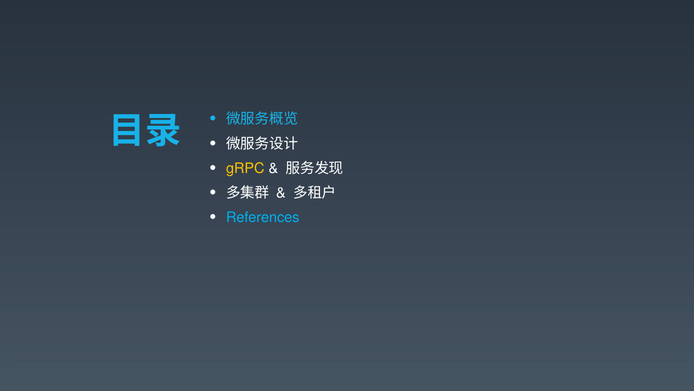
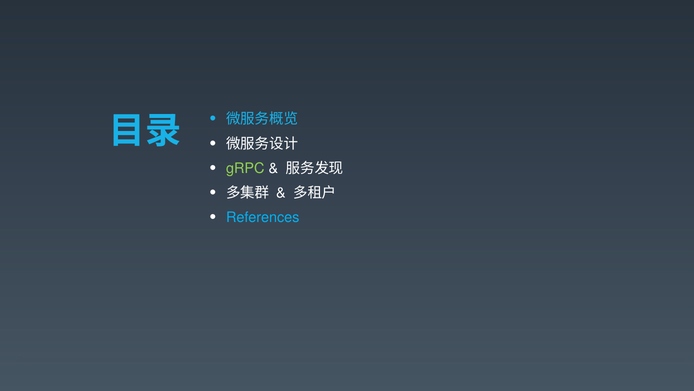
gRPC colour: yellow -> light green (245, 168)
